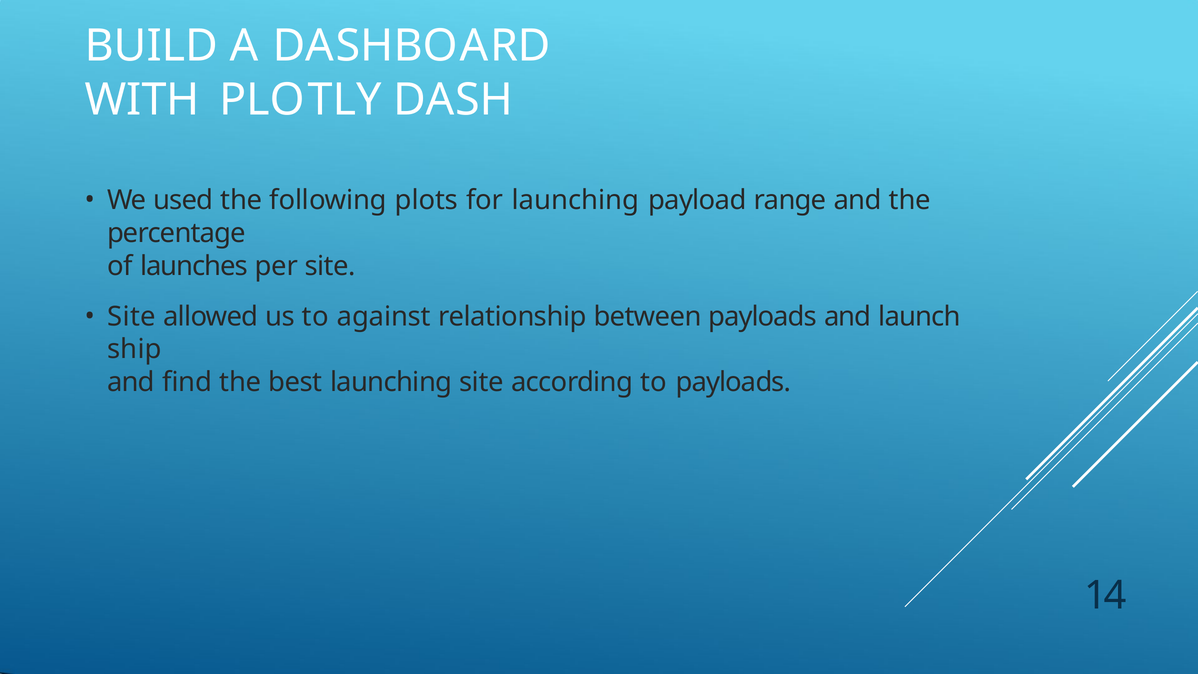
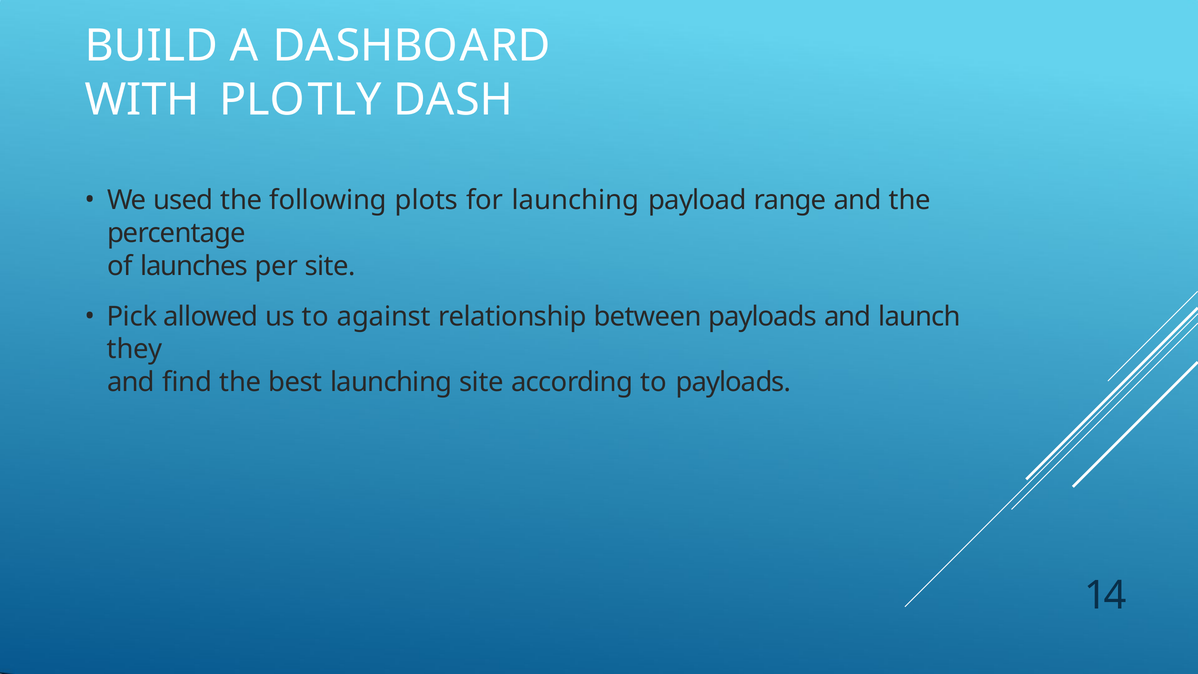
Site: Site -> Pick (132, 316)
ship: ship -> they (135, 349)
